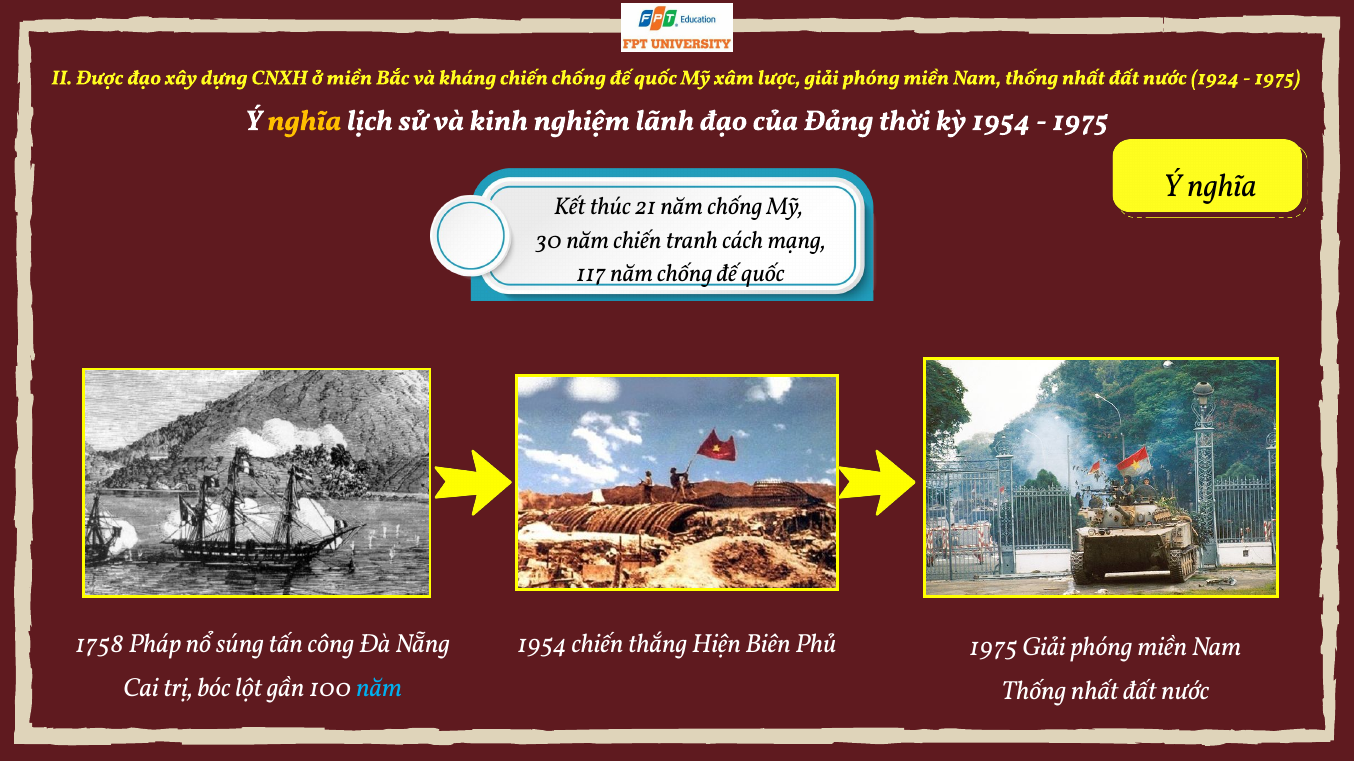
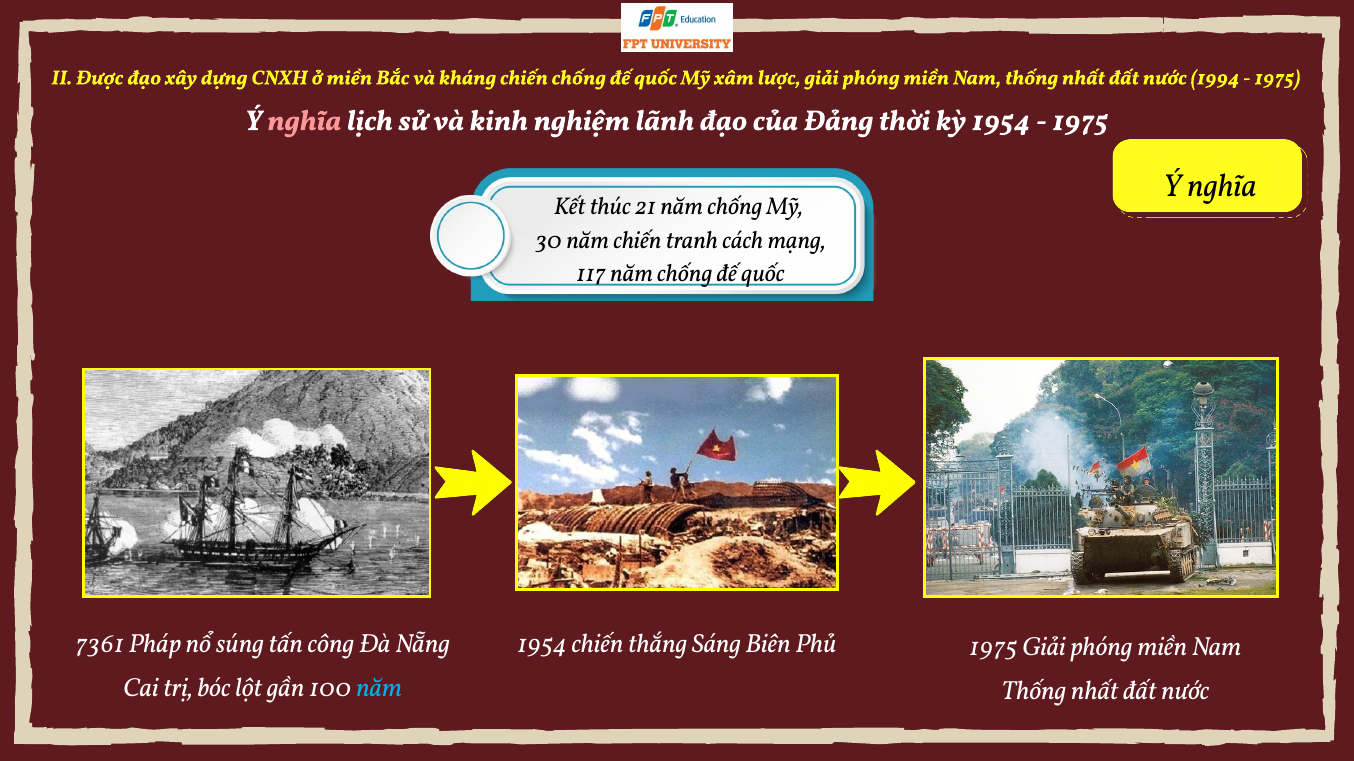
1924: 1924 -> 1994 (1215, 78)
nghĩa colour: yellow -> pink (304, 121)
1758: 1758 -> 7361 (100, 645)
Hiện: Hiện -> Sáng (716, 645)
